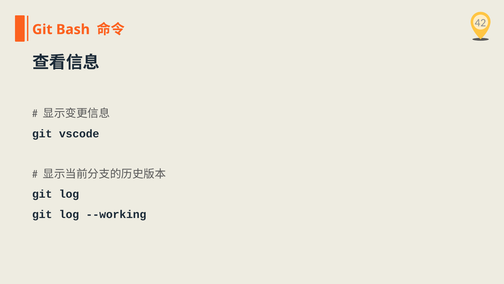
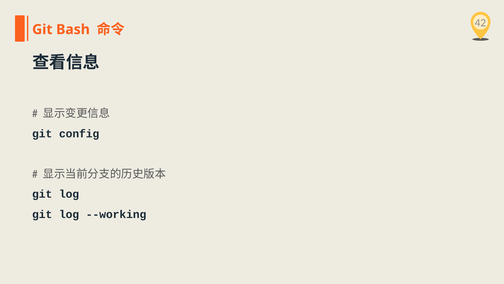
vscode: vscode -> config (79, 133)
